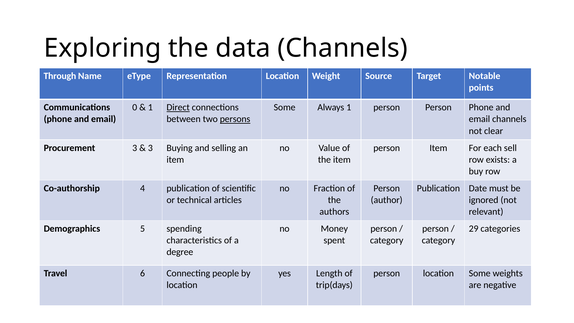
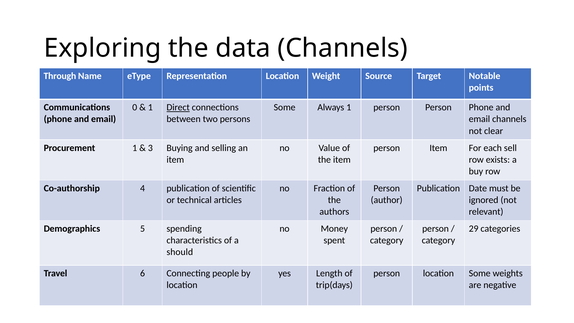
persons underline: present -> none (235, 119)
Procurement 3: 3 -> 1 (135, 148)
degree: degree -> should (180, 252)
